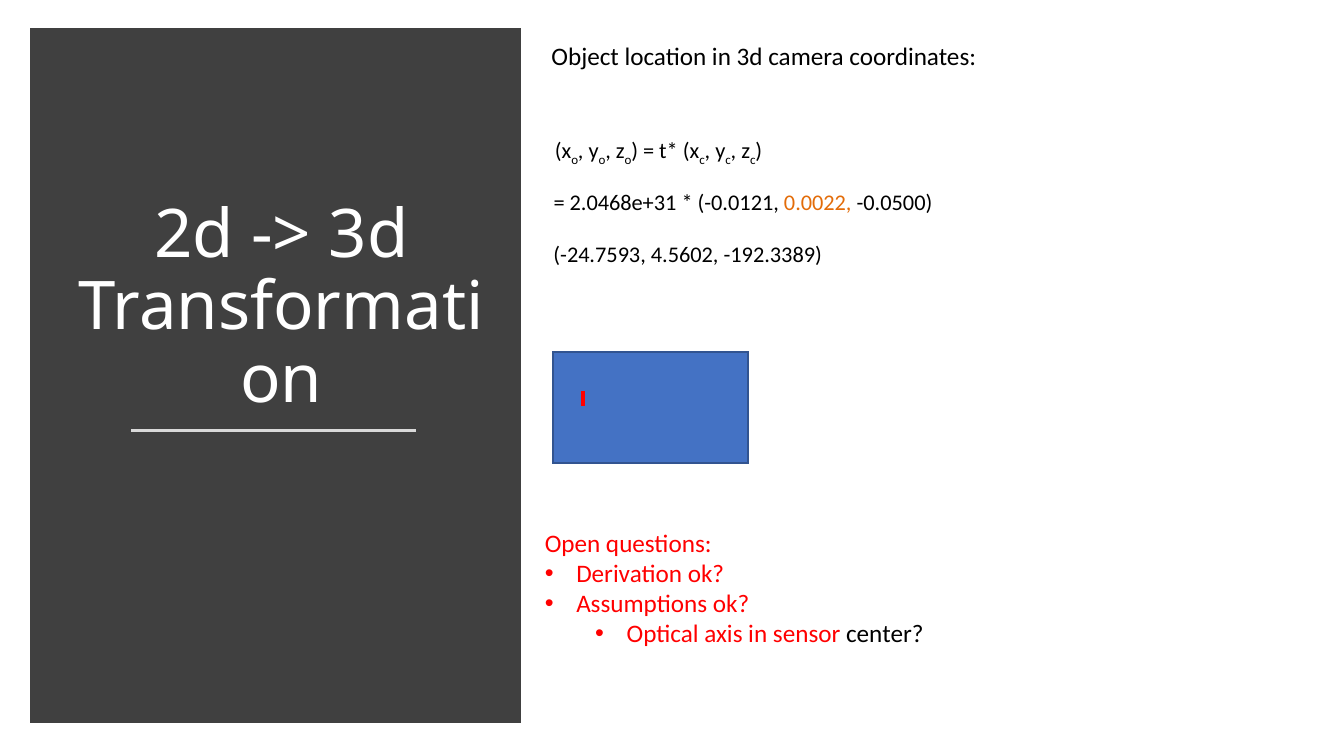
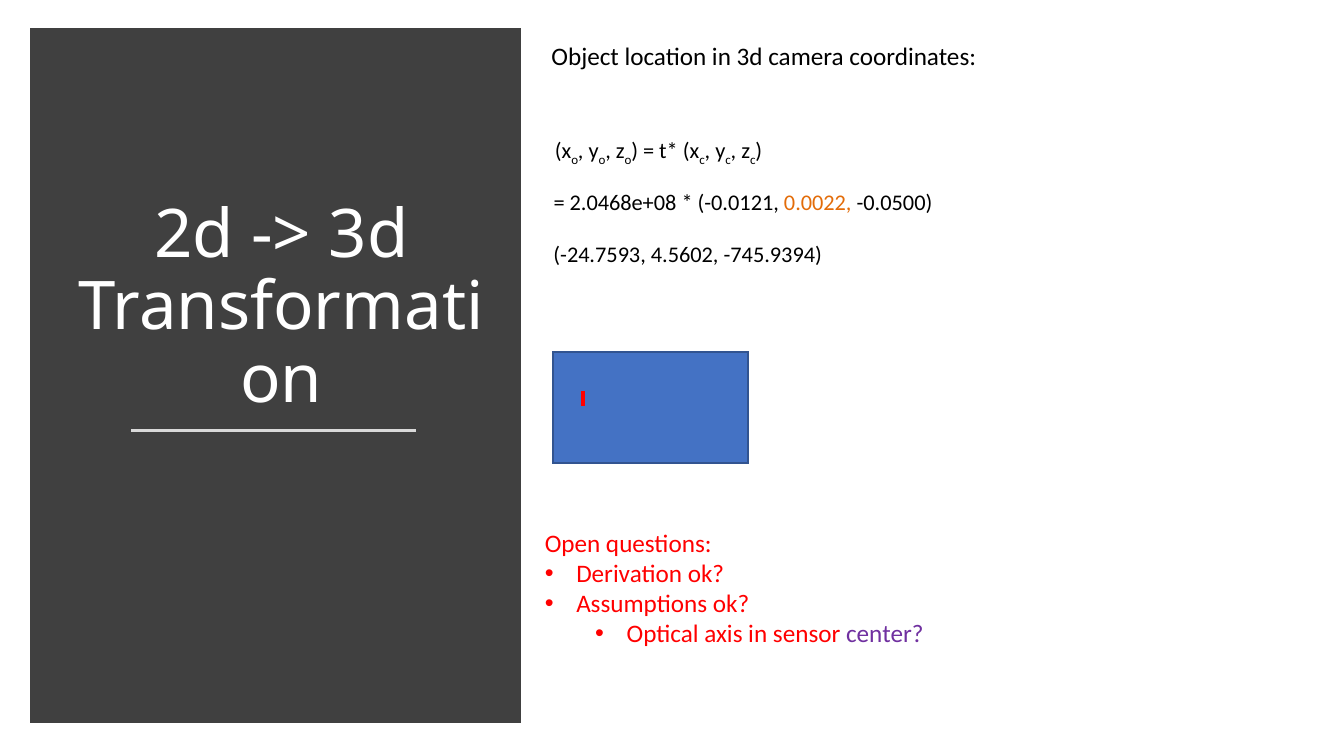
2.0468e+31: 2.0468e+31 -> 2.0468e+08 (623, 203)
-192.3389: -192.3389 -> -745.9394 (773, 255)
center colour: black -> purple (885, 635)
